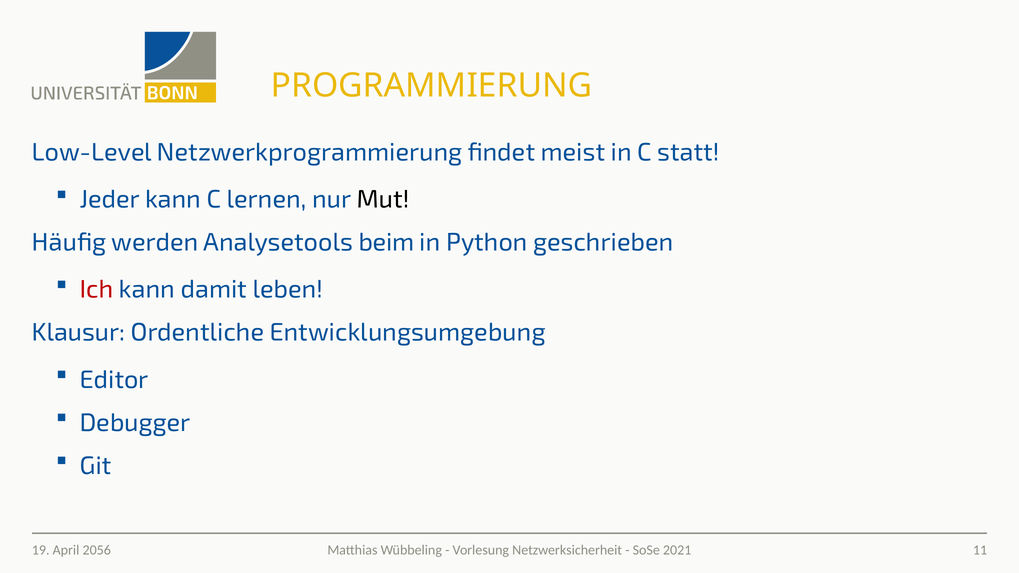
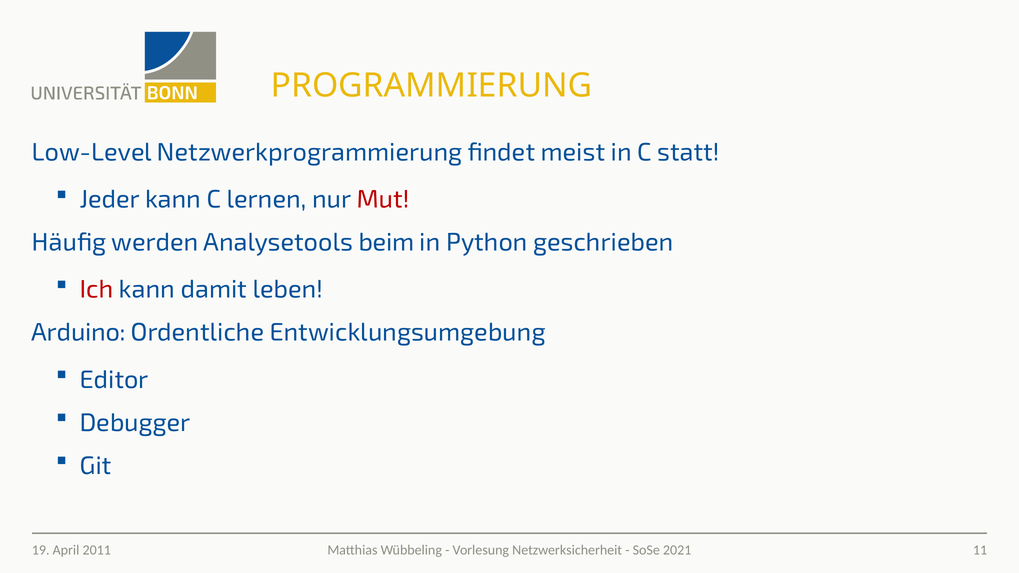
Mut colour: black -> red (383, 200)
Klausur: Klausur -> Arduino (79, 333)
2056: 2056 -> 2011 (97, 550)
